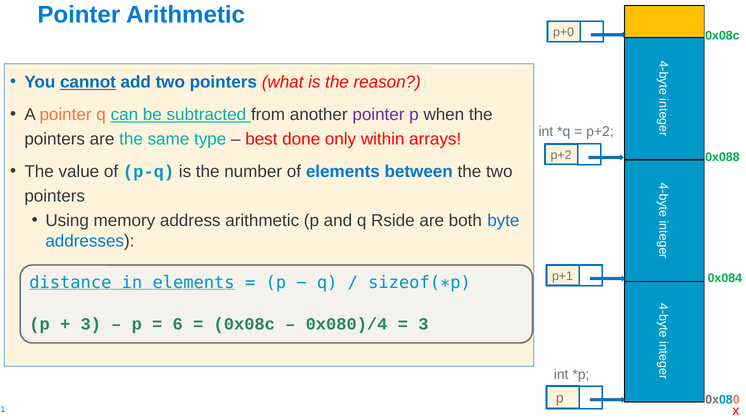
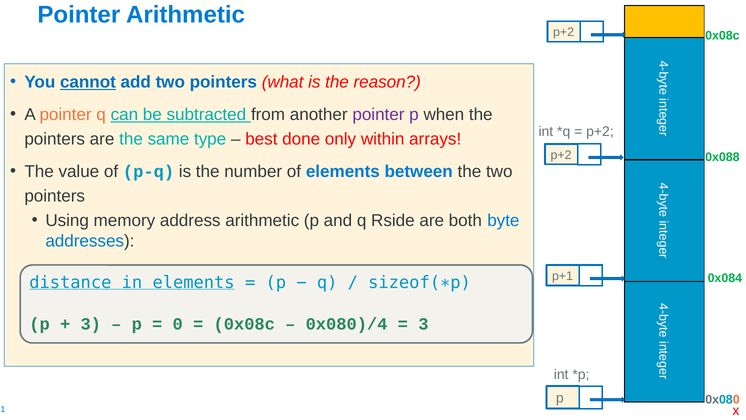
p+0: p+0 -> p+2 (564, 32)
6: 6 -> 0 (178, 324)
